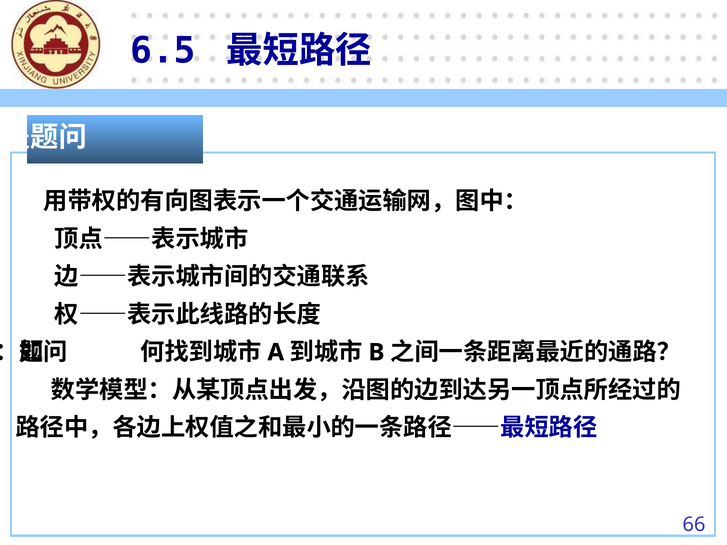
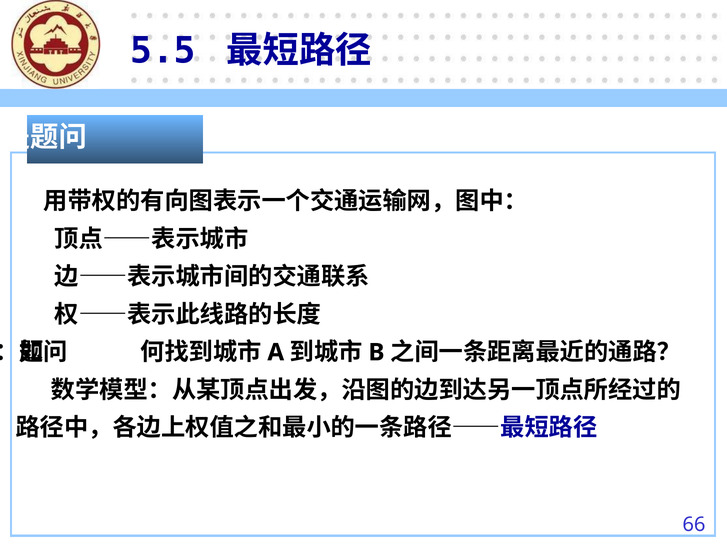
6.5: 6.5 -> 5.5 (163, 51)
